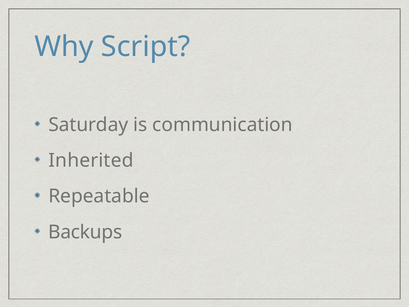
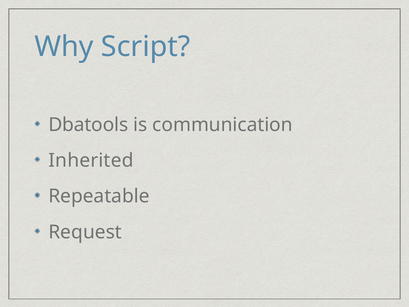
Saturday: Saturday -> Dbatools (88, 125)
Backups: Backups -> Request (85, 232)
